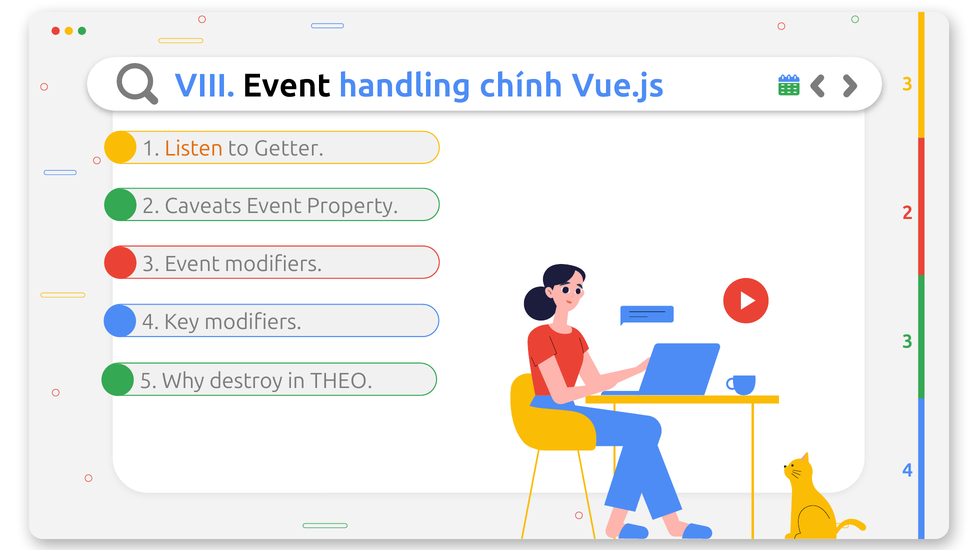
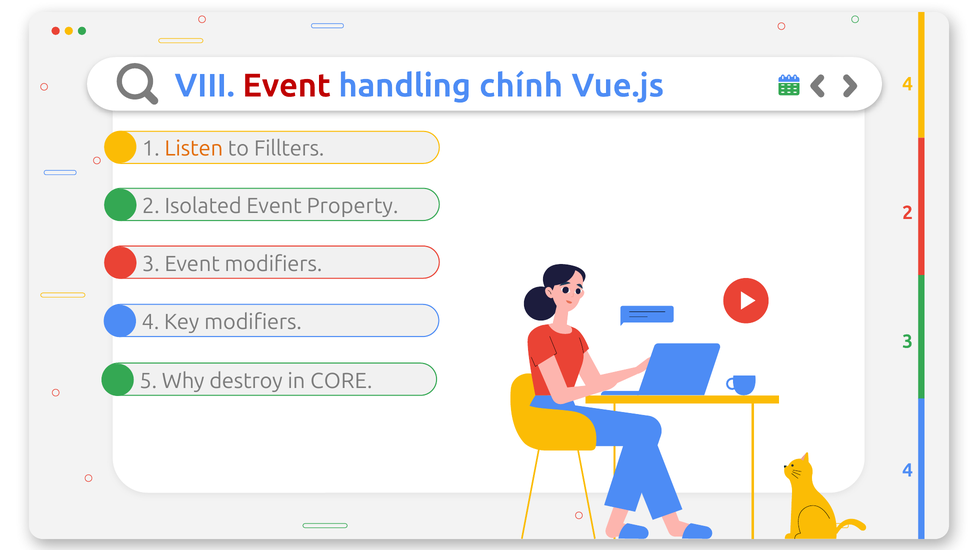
Event colour: black -> red (287, 86)
Vue.js 3: 3 -> 4 (908, 84)
Getter: Getter -> Fillters (289, 149)
Caveats: Caveats -> Isolated (203, 206)
THEO: THEO -> CORE (341, 381)
